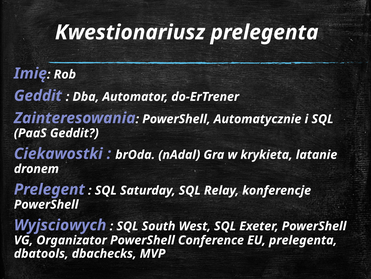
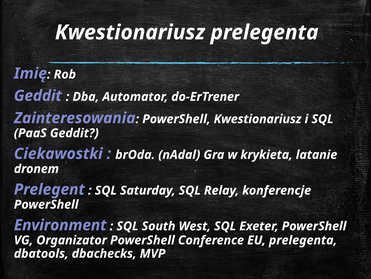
PowerShell Automatycznie: Automatycznie -> Kwestionariusz (258, 119)
Wyjsciowych: Wyjsciowych -> Environment (60, 225)
